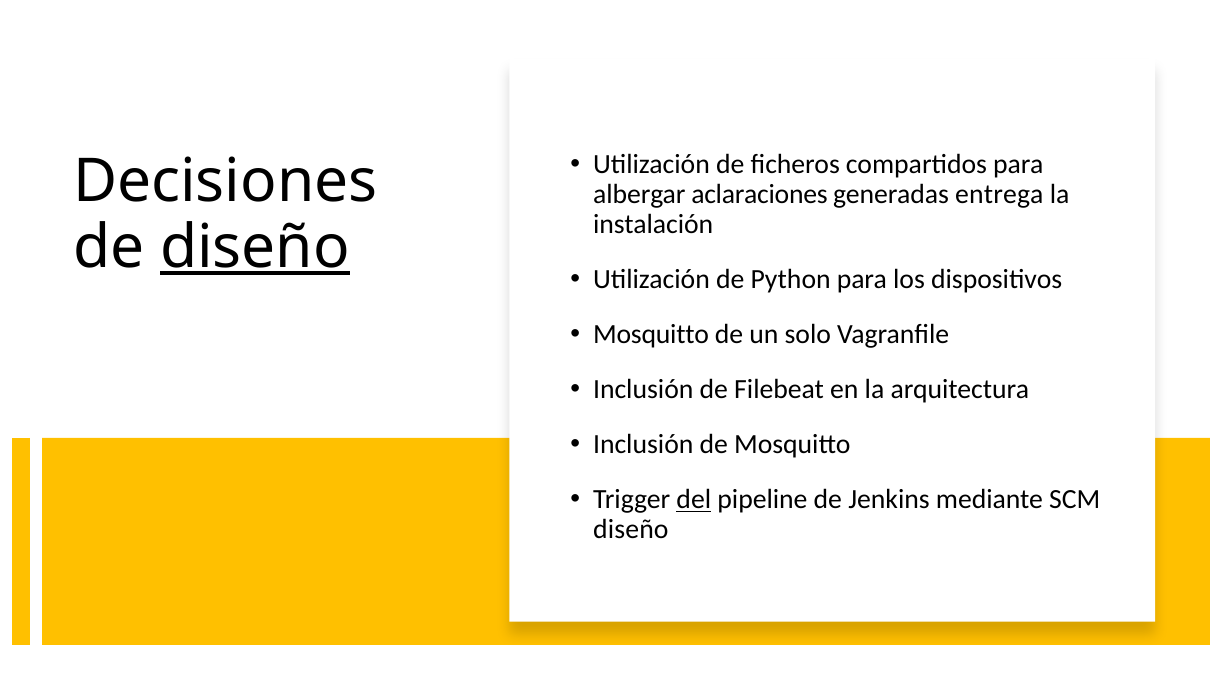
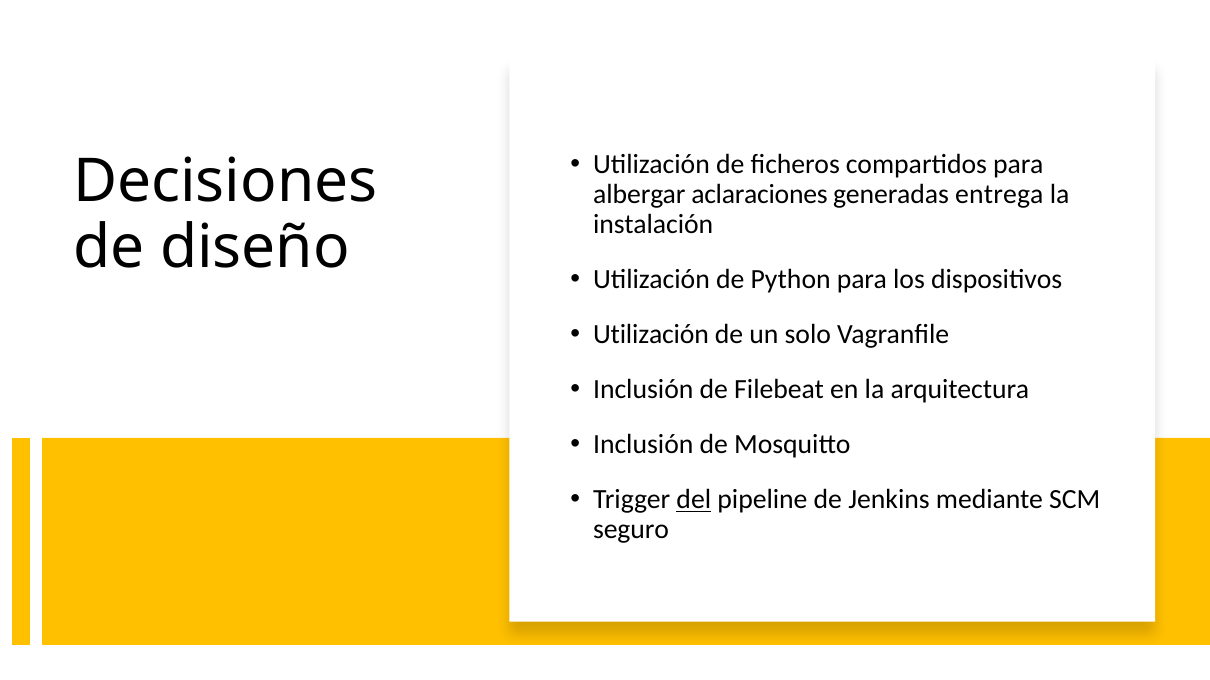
diseño underline: present -> none (255, 247)
Mosquitto: Mosquitto -> Utilización (651, 335)
diseño: diseño -> seguro (631, 530)
